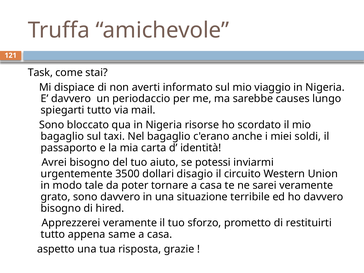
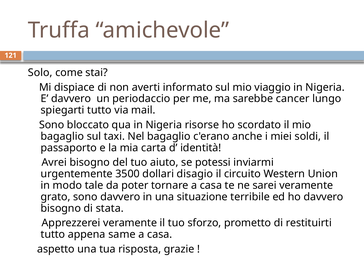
Task: Task -> Solo (40, 73)
causes: causes -> cancer (293, 99)
hired: hired -> stata (110, 208)
